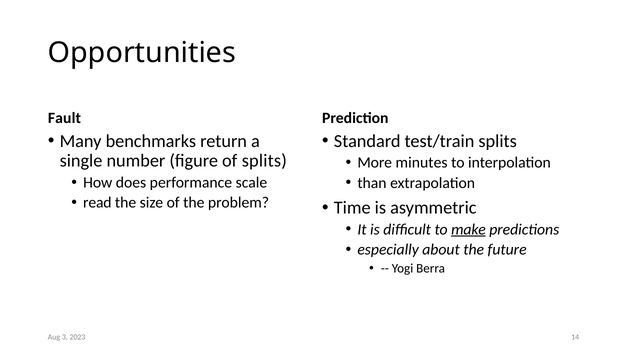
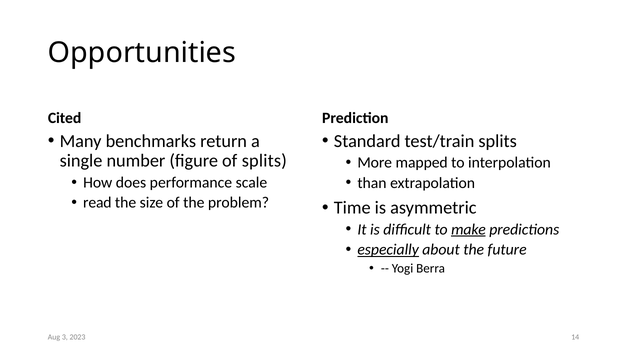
Fault: Fault -> Cited (65, 118)
minutes: minutes -> mapped (422, 163)
especially underline: none -> present (388, 249)
